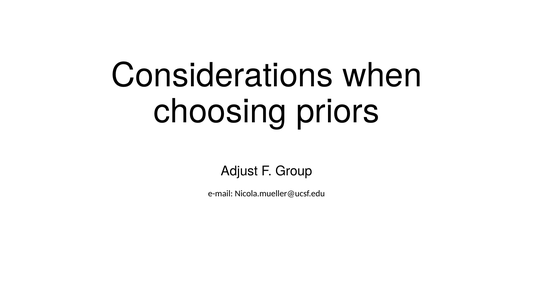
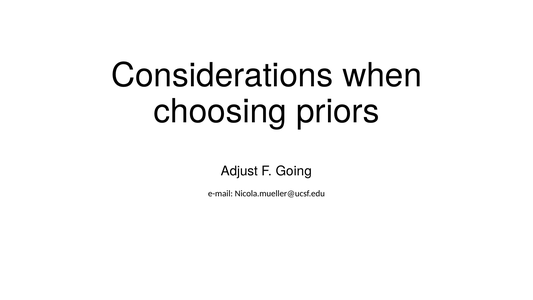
Group: Group -> Going (294, 171)
